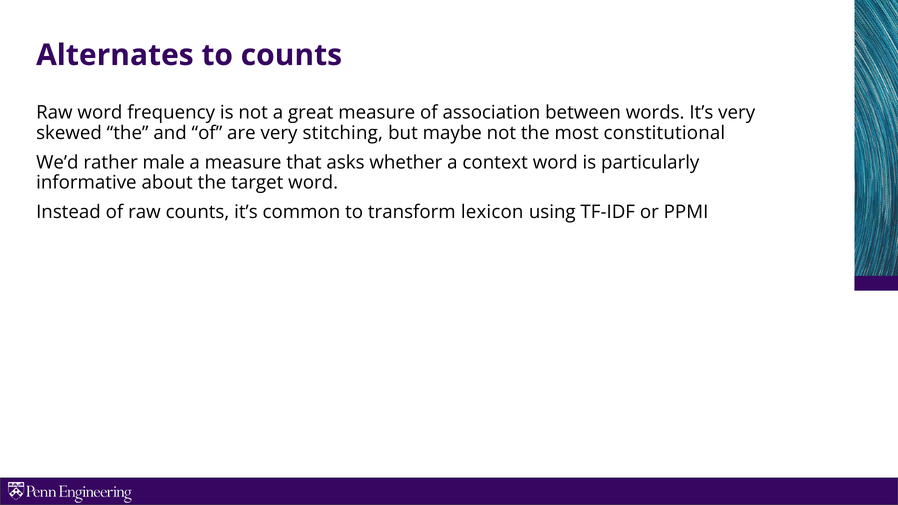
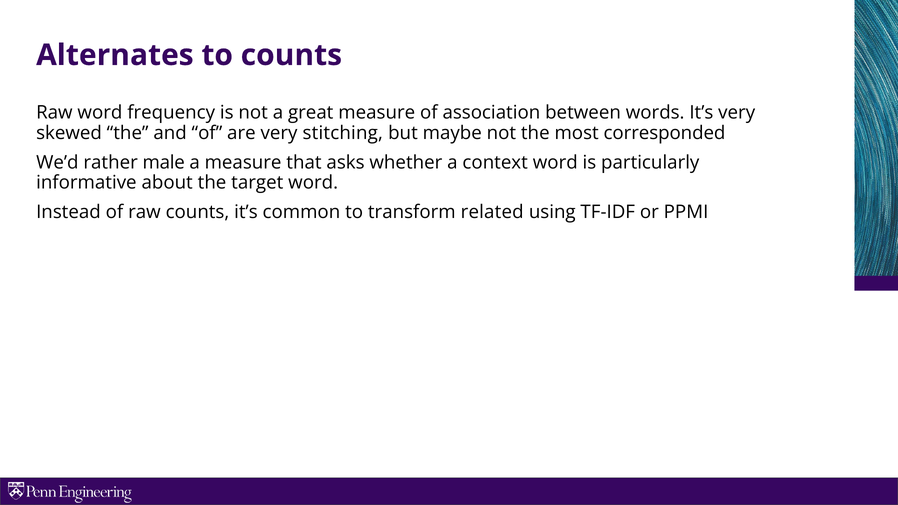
constitutional: constitutional -> corresponded (664, 133)
lexicon: lexicon -> related (492, 212)
